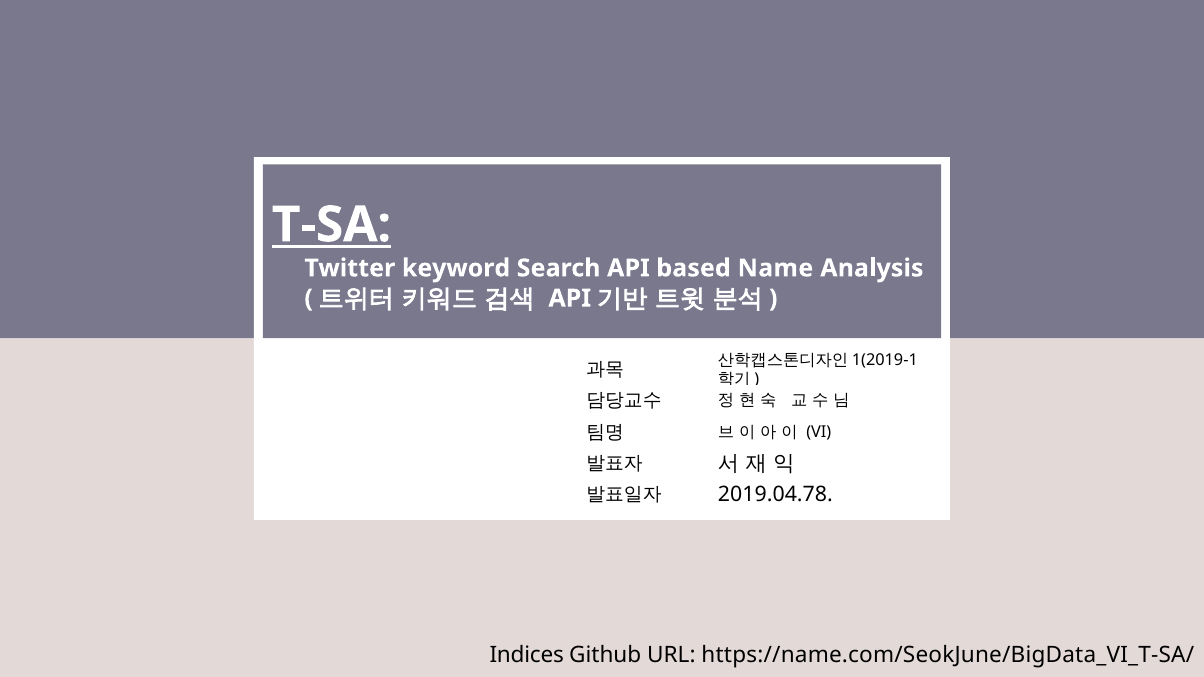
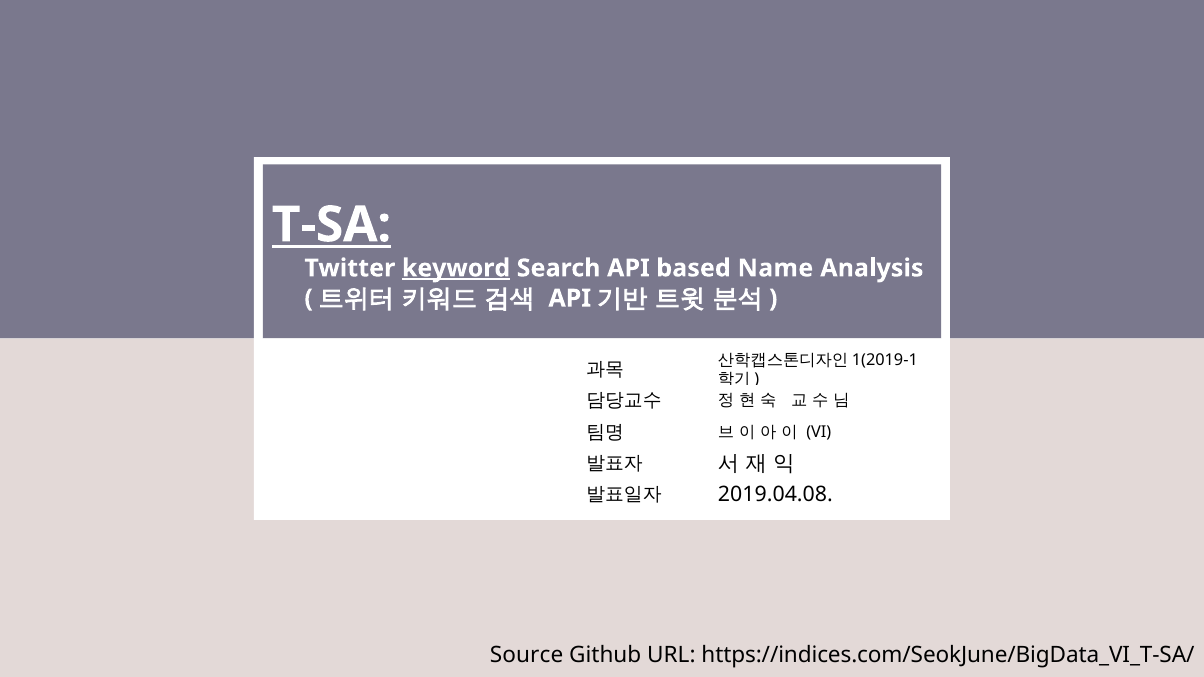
keyword underline: none -> present (456, 268)
2019.04.78: 2019.04.78 -> 2019.04.08 (775, 495)
Indices: Indices -> Source (527, 655)
https://name.com/SeokJune/BigData_VI_T-SA/: https://name.com/SeokJune/BigData_VI_T-SA/ -> https://indices.com/SeokJune/BigData_VI_T-SA/ (948, 655)
